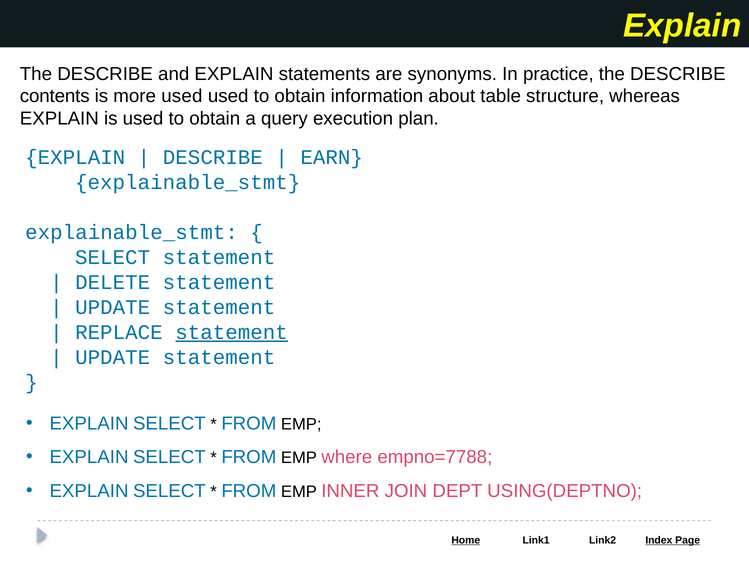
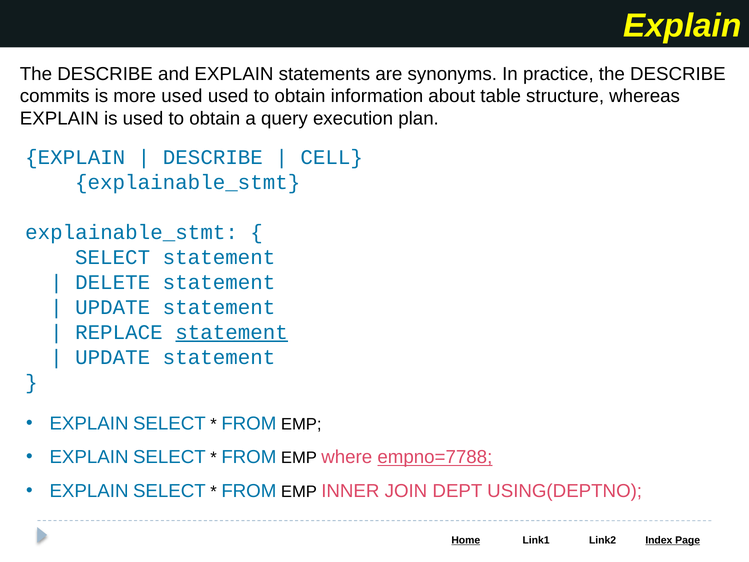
contents: contents -> commits (55, 96)
EARN: EARN -> CELL (332, 157)
empno=7788 underline: none -> present (435, 457)
